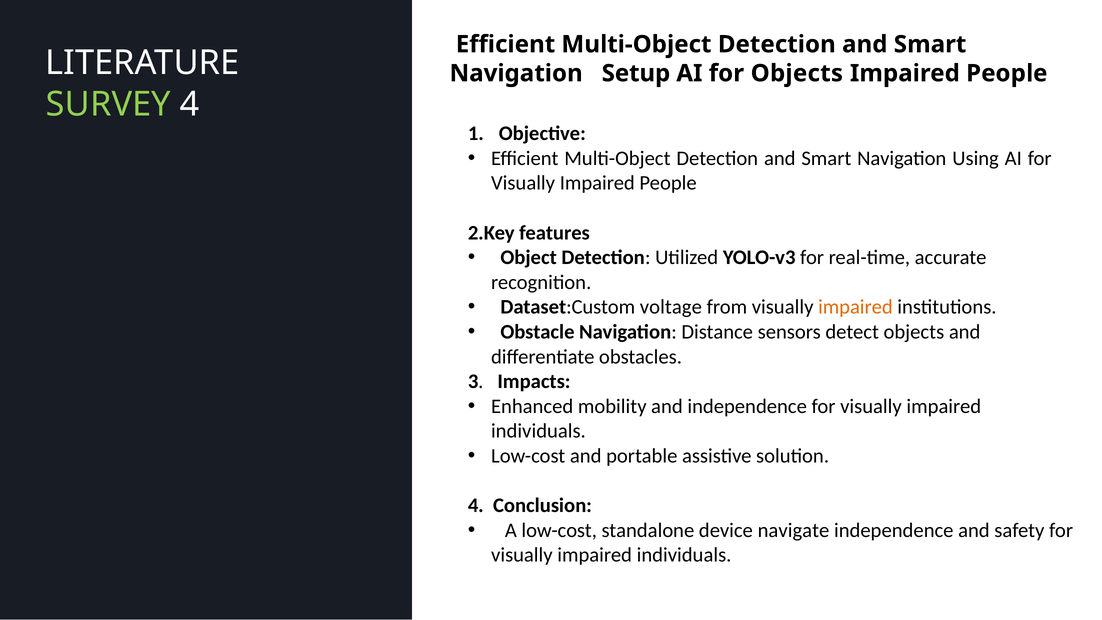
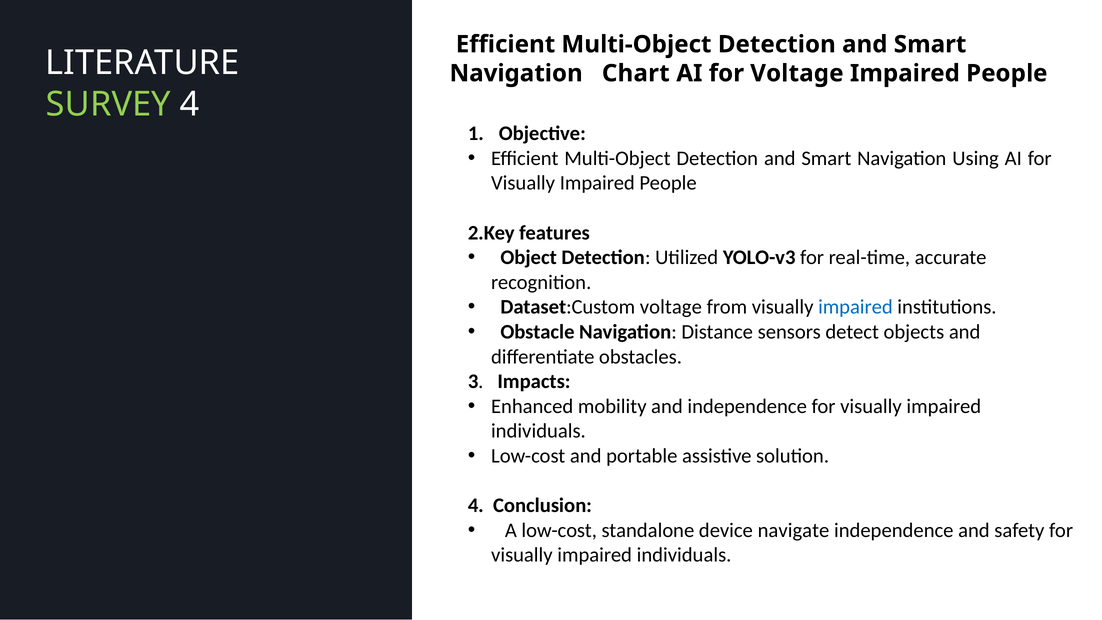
Setup: Setup -> Chart (636, 73)
for Objects: Objects -> Voltage (797, 73)
impaired colour: orange -> blue (855, 307)
